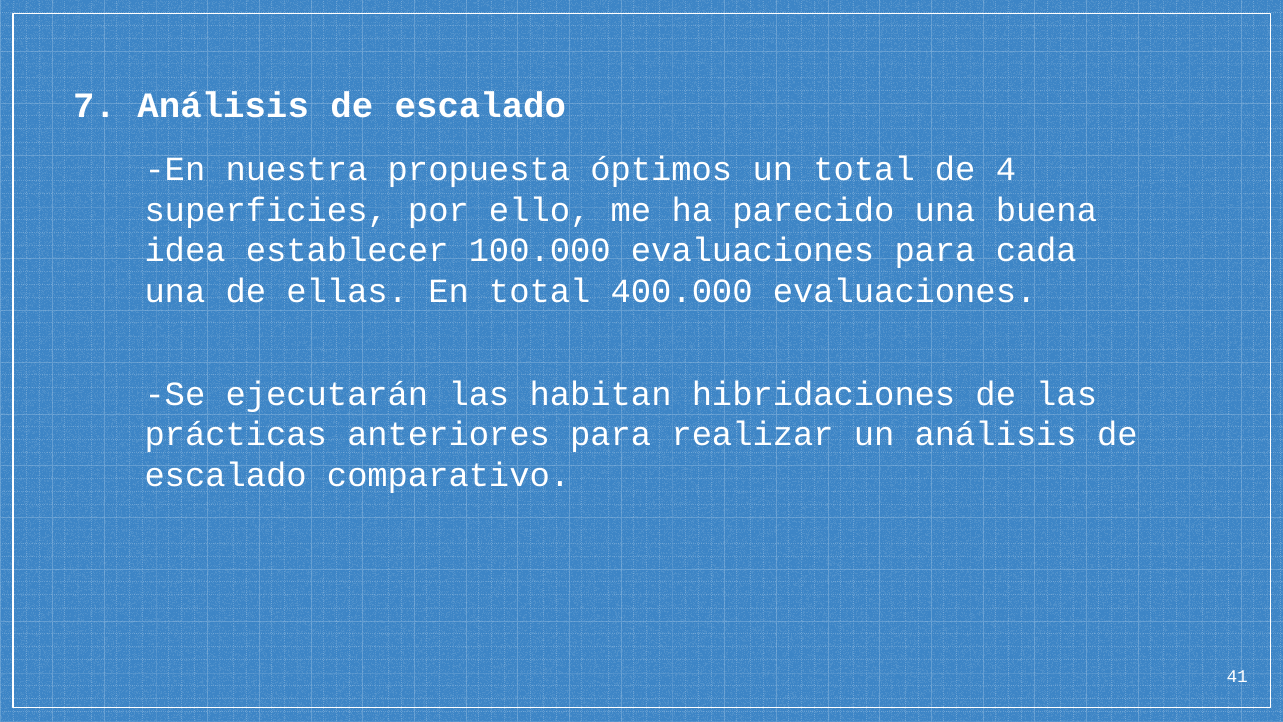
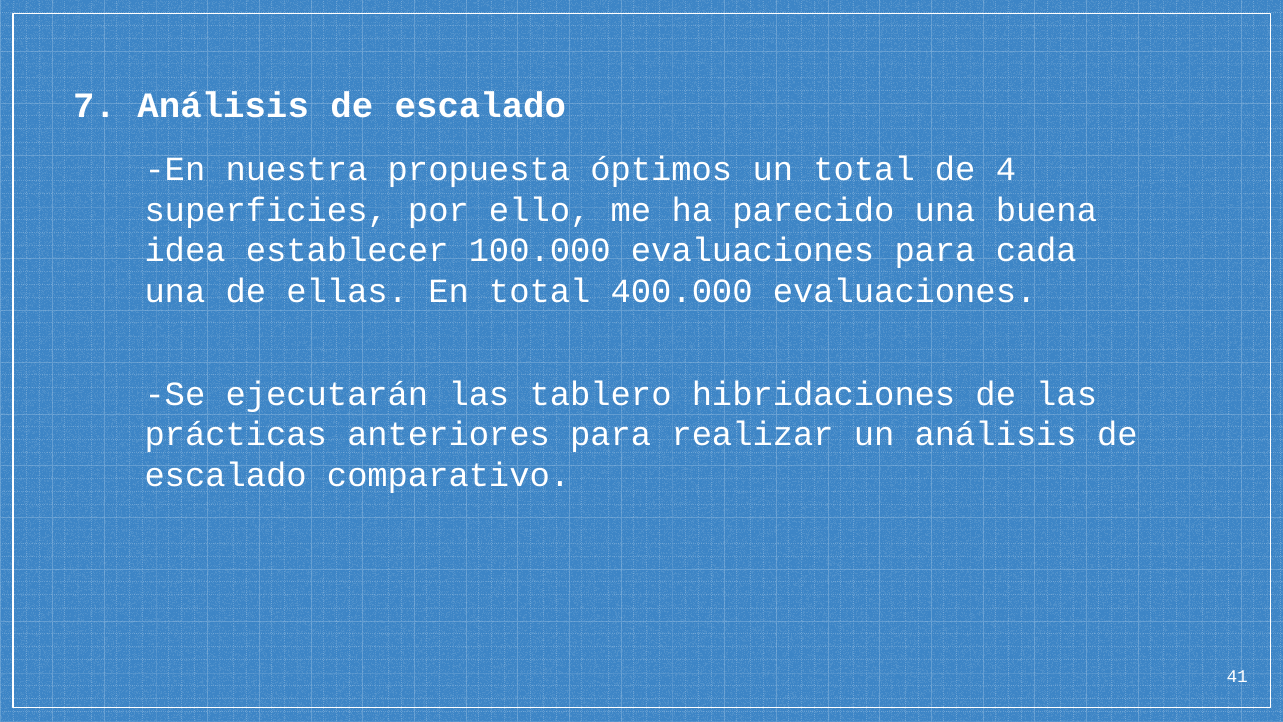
habitan: habitan -> tablero (601, 394)
